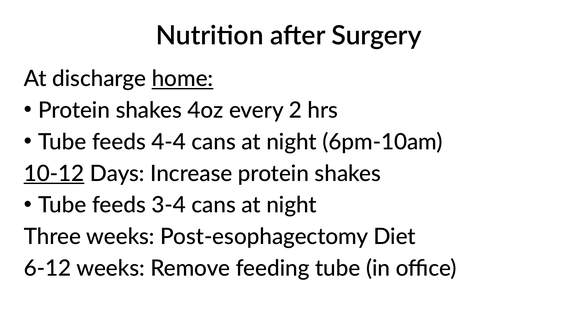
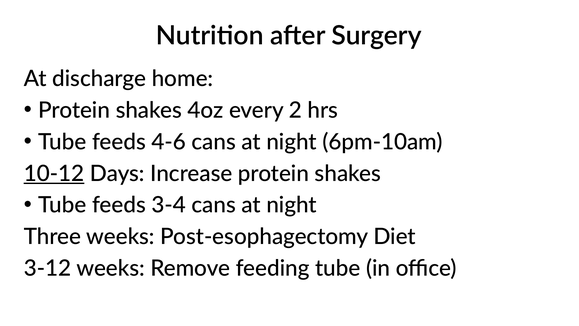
home underline: present -> none (182, 79)
4-4: 4-4 -> 4-6 (169, 142)
6-12: 6-12 -> 3-12 (48, 268)
